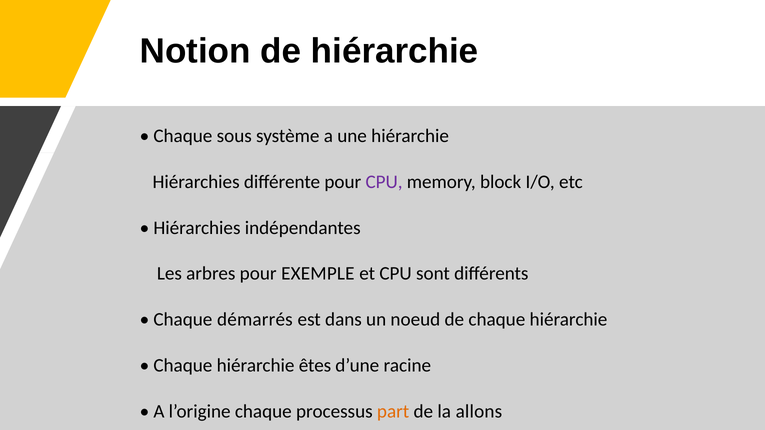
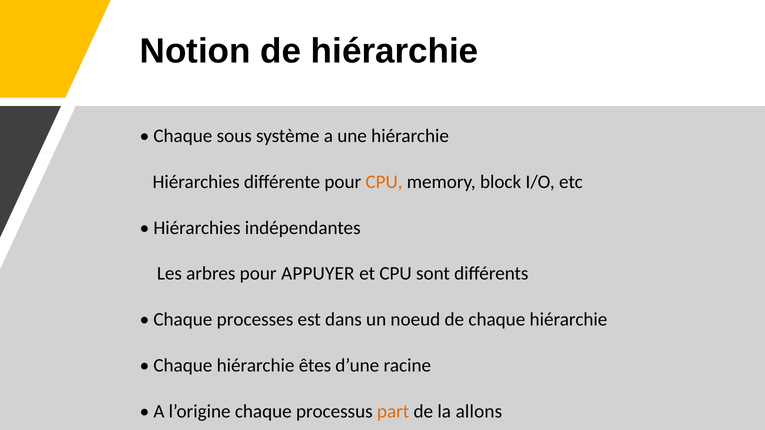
CPU colour: purple -> orange (384, 182)
EXEMPLE: EXEMPLE -> APPUYER (318, 274)
démarrés: démarrés -> processes (255, 320)
